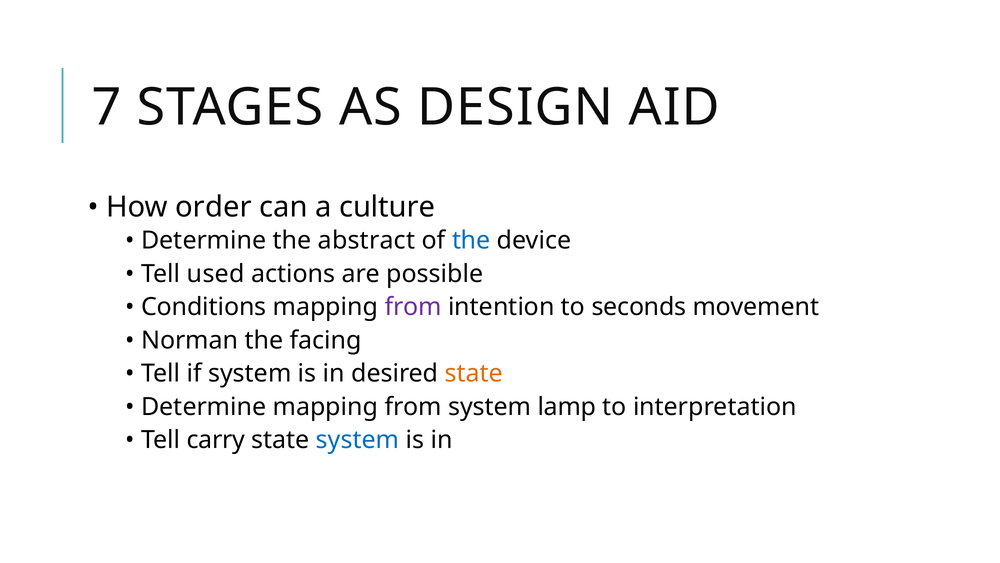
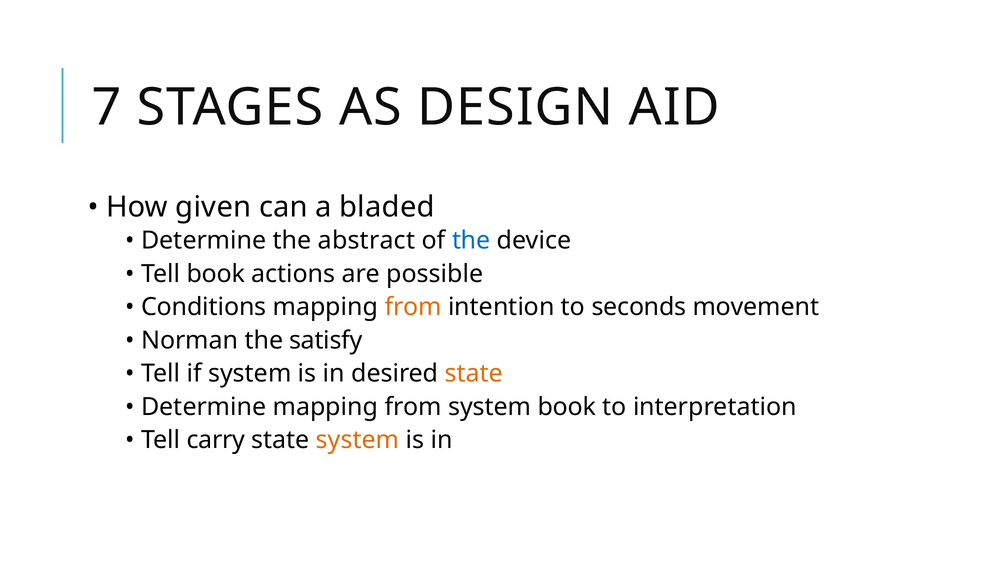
order: order -> given (213, 207)
culture: culture -> bladed (387, 207)
Tell used: used -> book (216, 273)
from colour: purple -> orange (413, 307)
facing: facing -> satisfy (326, 340)
system lamp: lamp -> book (567, 406)
system colour: blue -> orange (358, 440)
